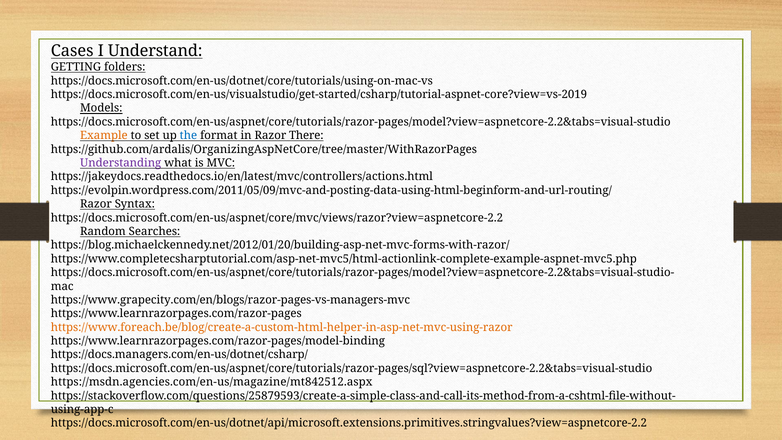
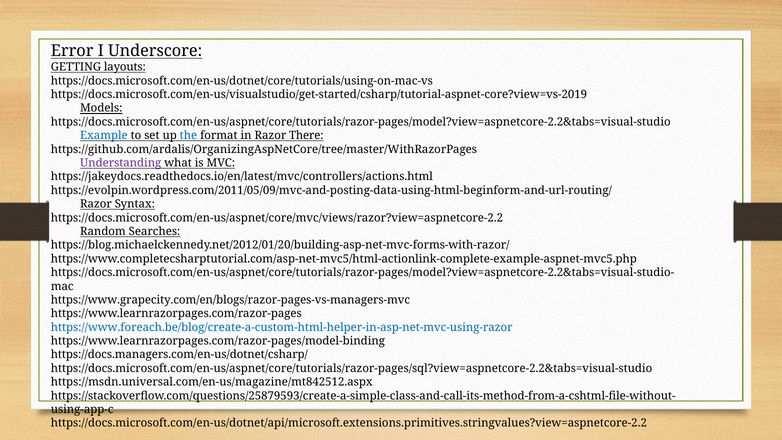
Cases: Cases -> Error (72, 51)
Understand: Understand -> Underscore (155, 51)
folders: folders -> layouts (125, 67)
Example colour: orange -> blue (104, 136)
https://www.foreach.be/blog/create-a-custom-html-helper-in-asp-net-mvc-using-razor colour: orange -> blue (282, 327)
https://msdn.agencies.com/en-us/magazine/mt842512.aspx: https://msdn.agencies.com/en-us/magazine/mt842512.aspx -> https://msdn.universal.com/en-us/magazine/mt842512.aspx (212, 382)
